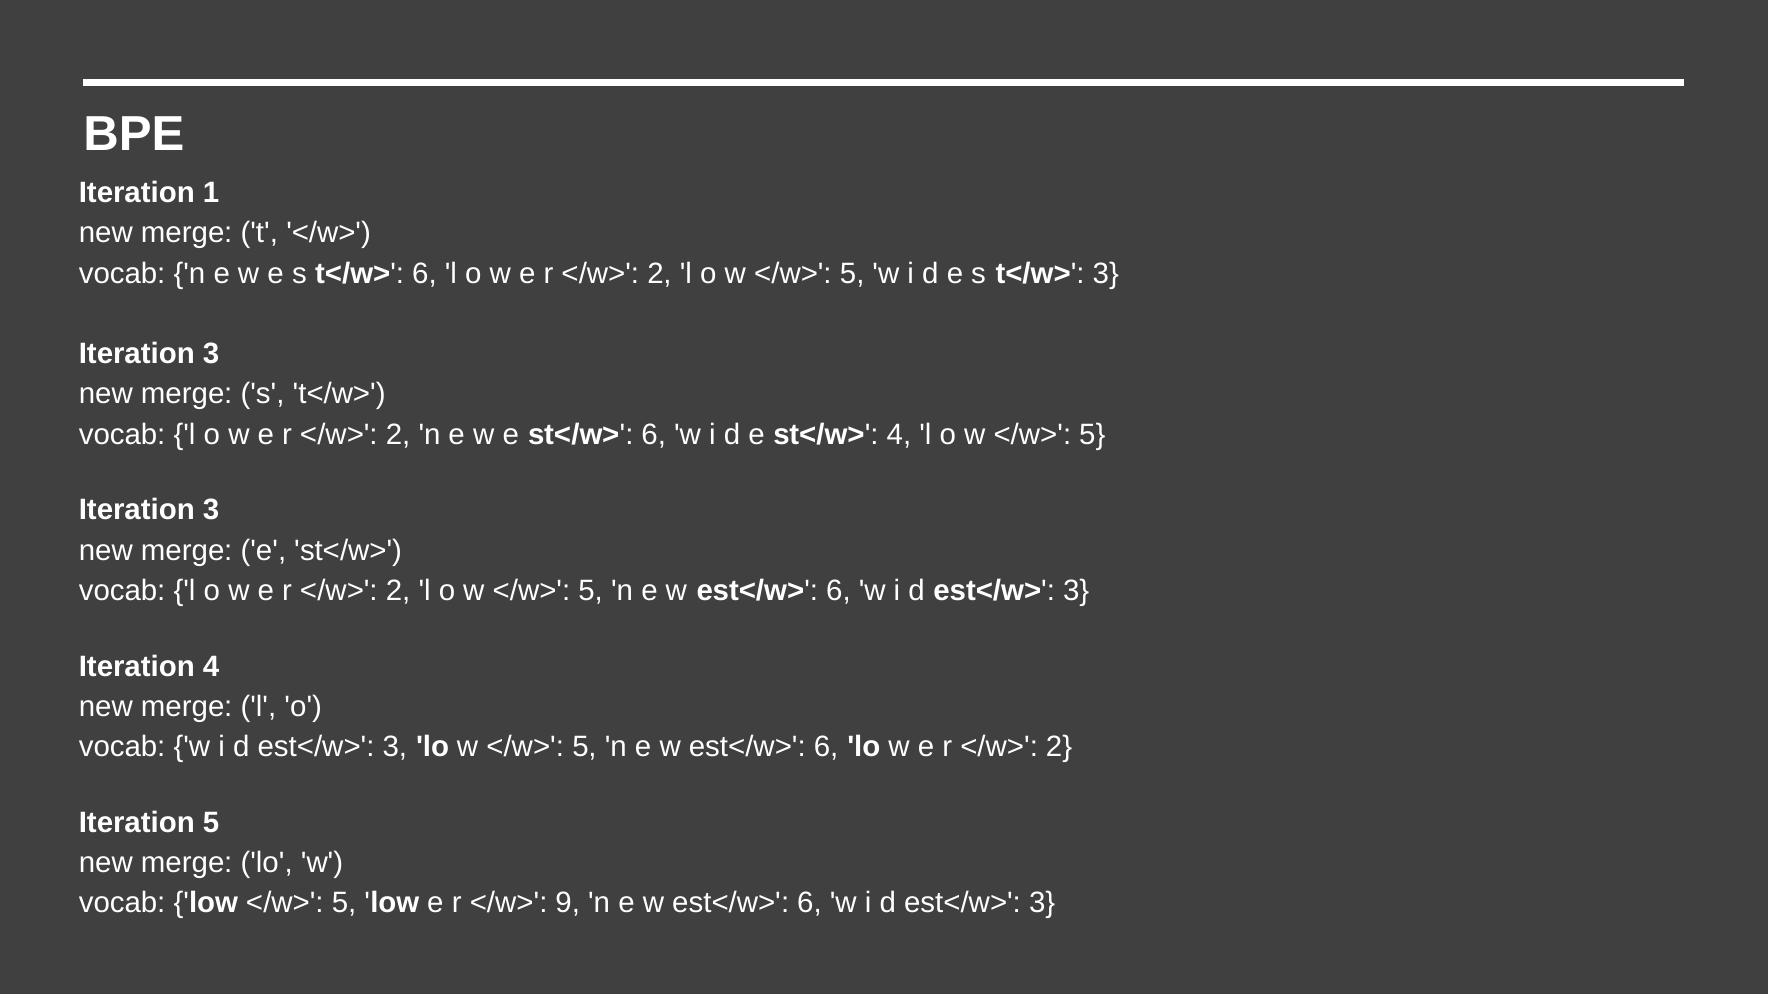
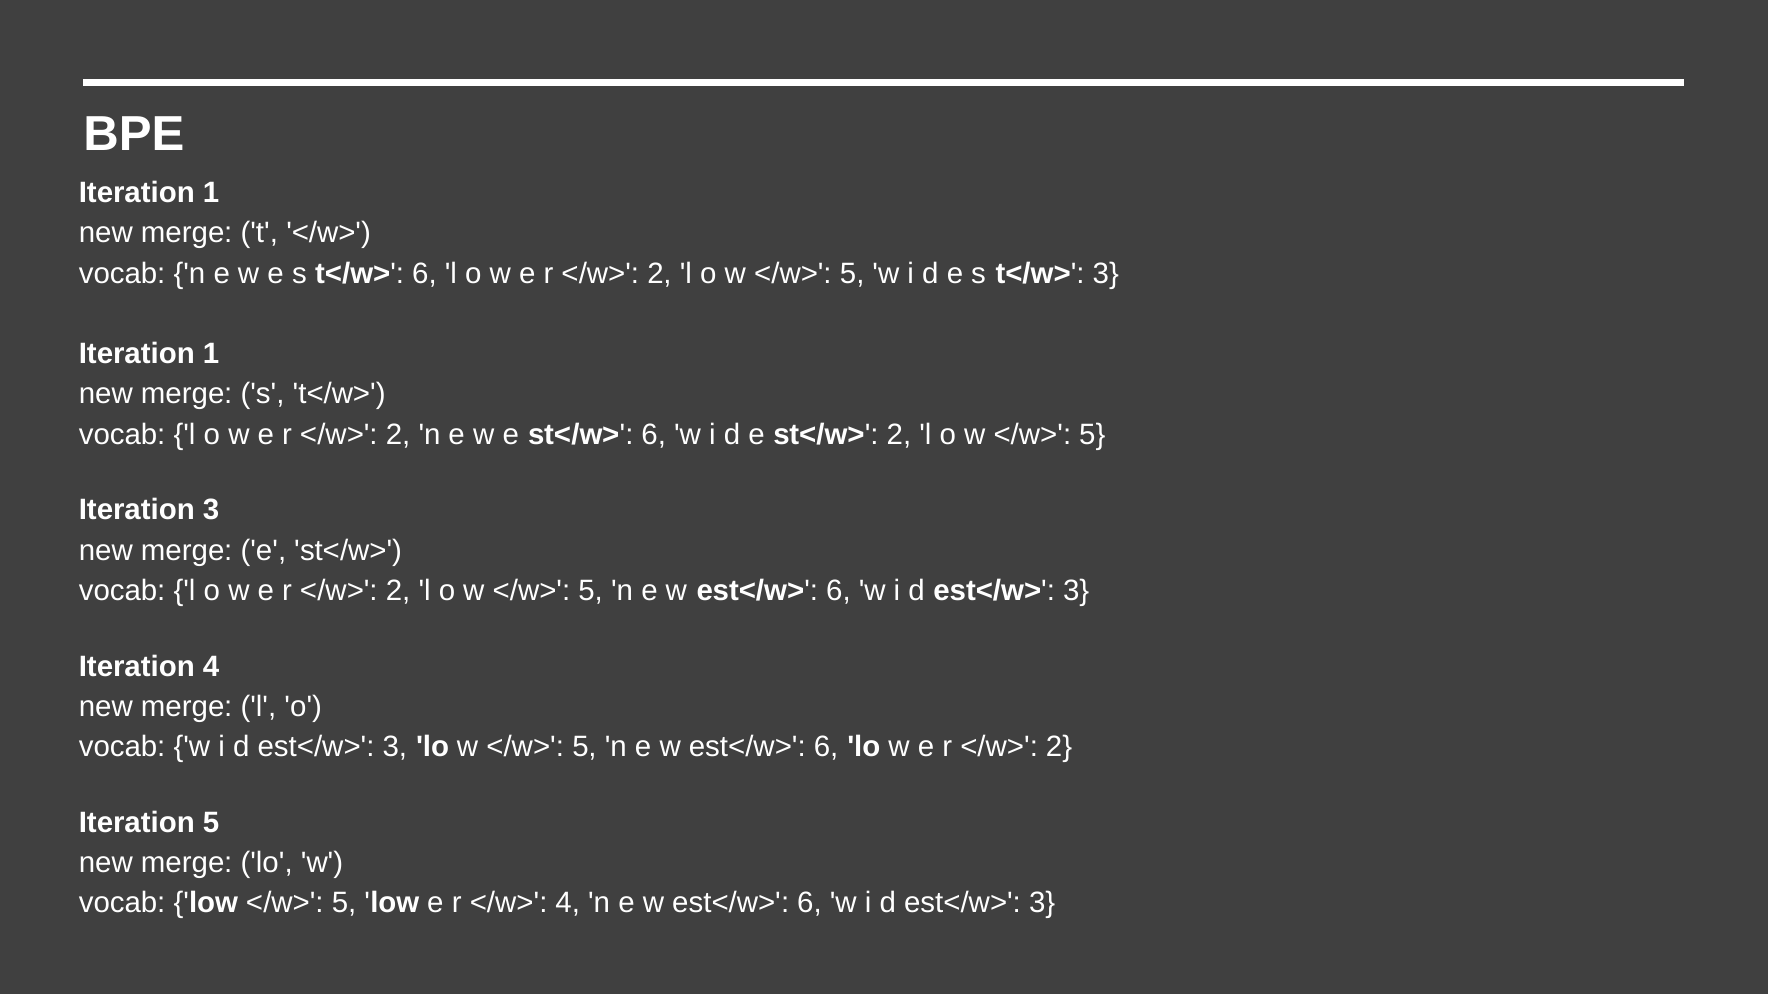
3: 3 -> 1 (211, 354)
st</w> 4: 4 -> 2 (899, 435)
</w> 9: 9 -> 4 (568, 904)
